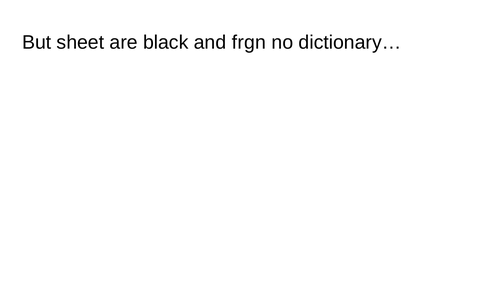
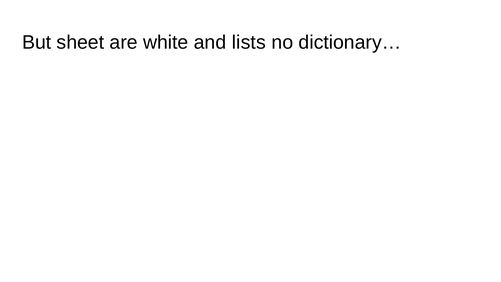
black: black -> white (166, 42)
frgn: frgn -> lists (249, 42)
